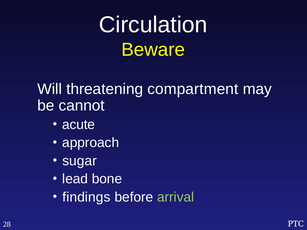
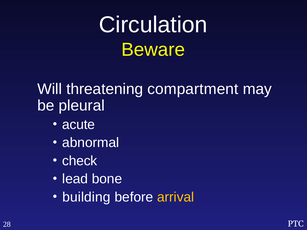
cannot: cannot -> pleural (82, 106)
approach: approach -> abnormal (91, 143)
sugar: sugar -> check (80, 161)
findings: findings -> building (86, 197)
arrival colour: light green -> yellow (176, 197)
